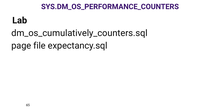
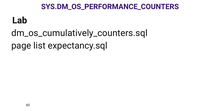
file: file -> list (39, 46)
